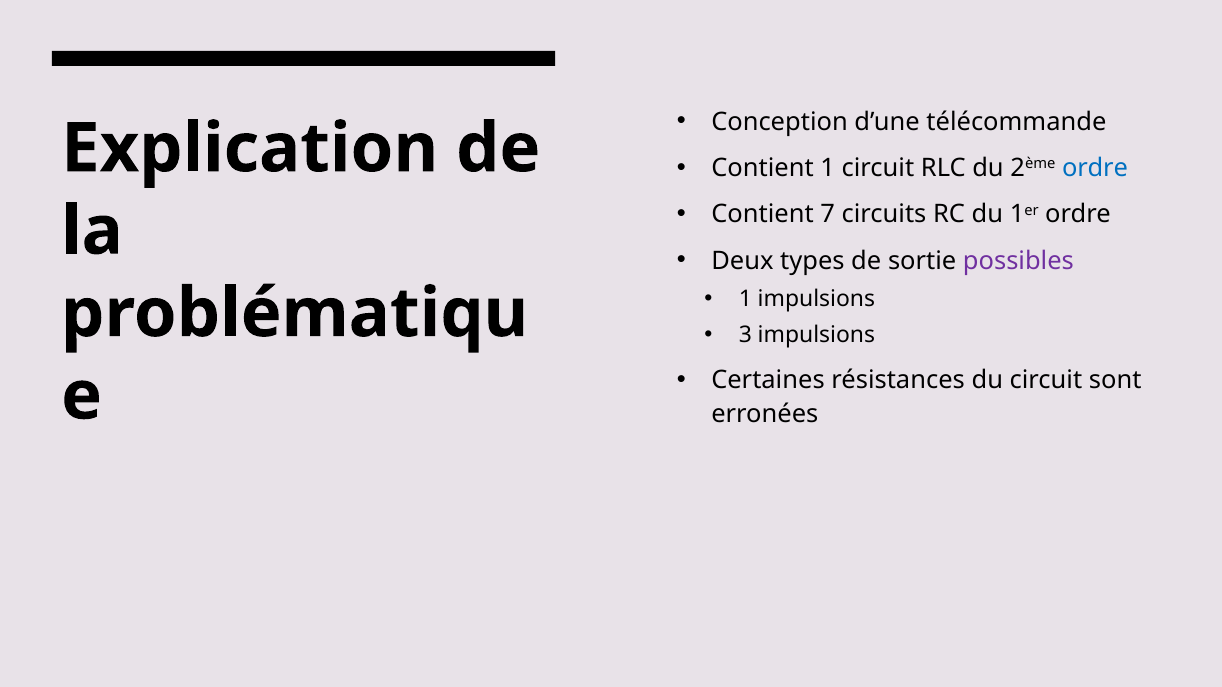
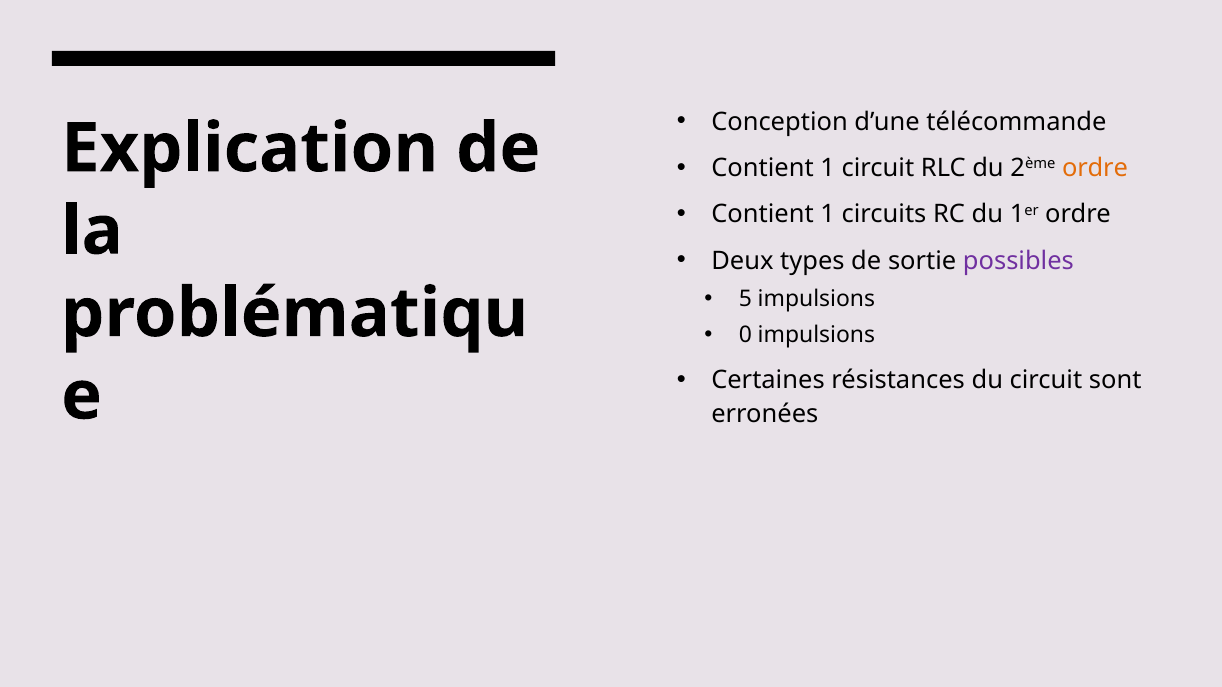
ordre colour: blue -> orange (1095, 168)
7: 7 -> 1 (828, 215)
1: 1 -> 5 (745, 299)
3: 3 -> 0 (745, 335)
